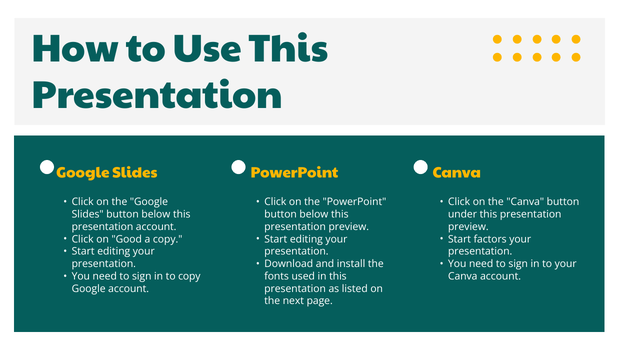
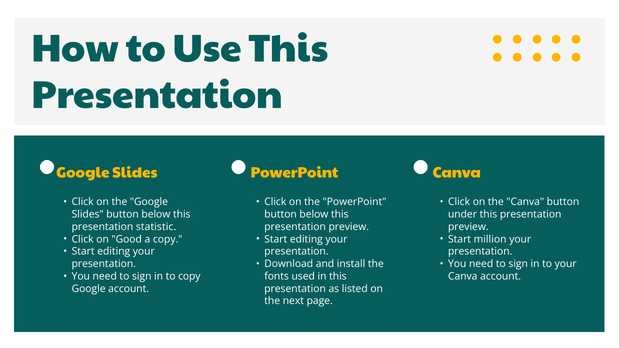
presentation account: account -> statistic (156, 227)
factors: factors -> million (490, 239)
